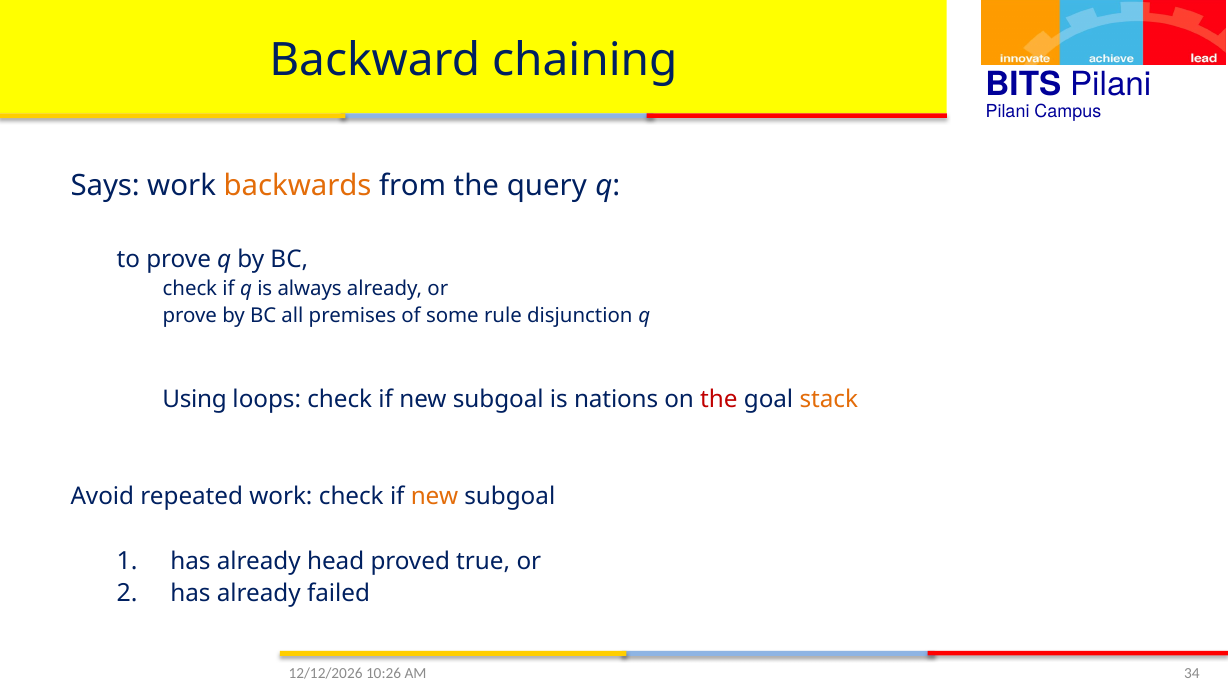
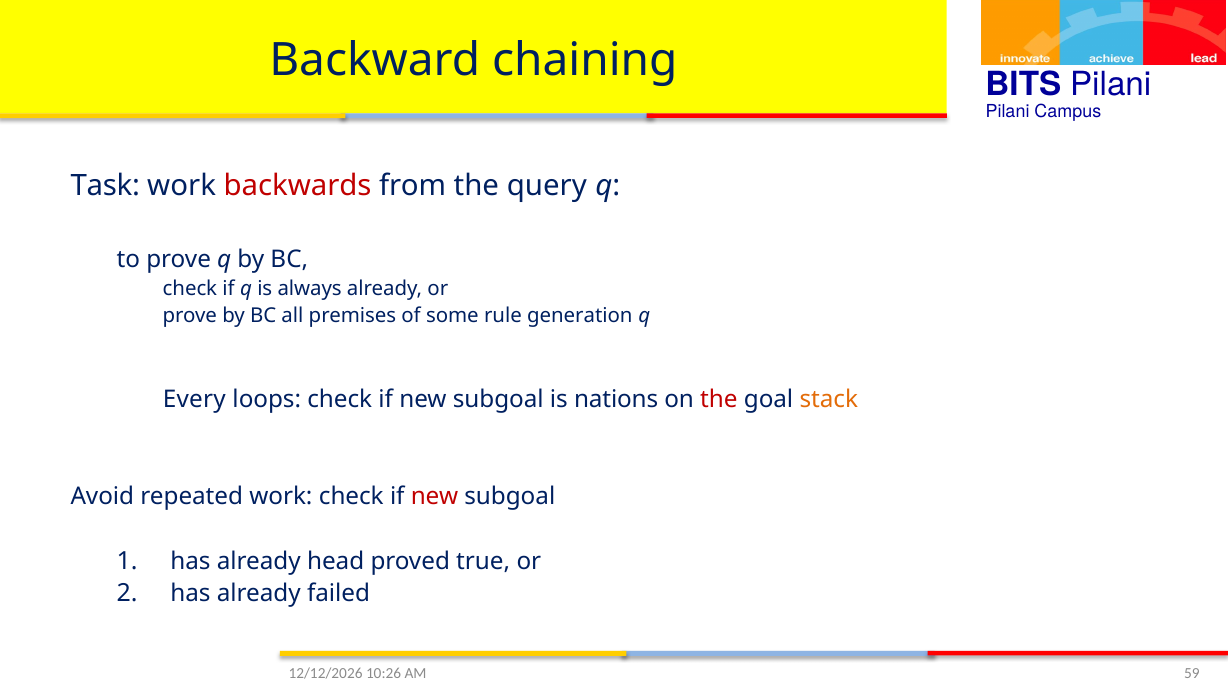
Says: Says -> Task (105, 185)
backwards colour: orange -> red (298, 185)
disjunction: disjunction -> generation (580, 316)
Using: Using -> Every (194, 399)
new colour: orange -> red (435, 496)
34: 34 -> 59 (1192, 673)
